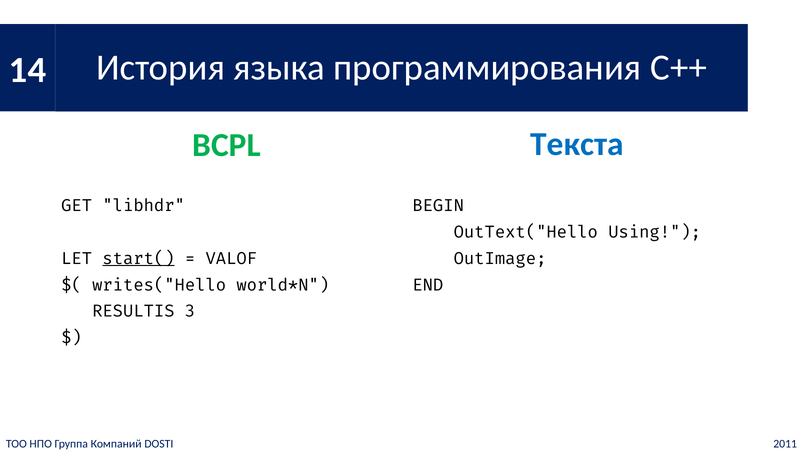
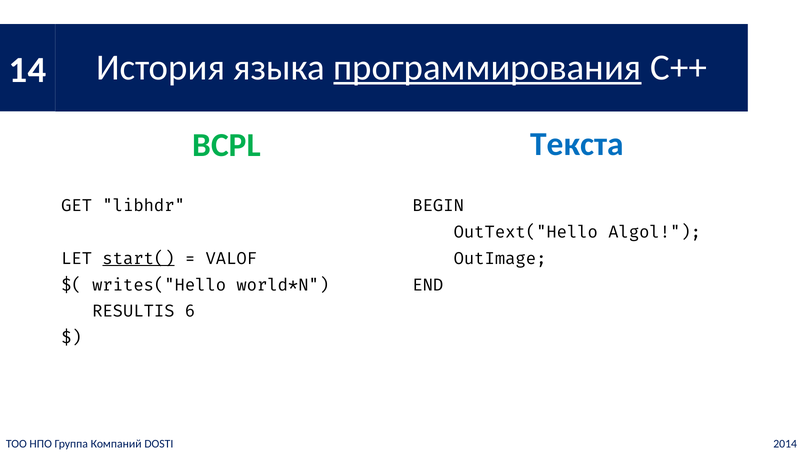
программирования underline: none -> present (487, 67)
Using: Using -> Algol (655, 232)
3: 3 -> 6 (190, 311)
2011: 2011 -> 2014 (785, 444)
